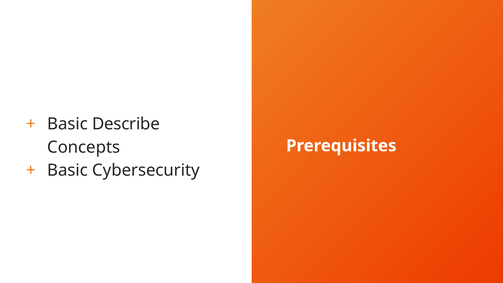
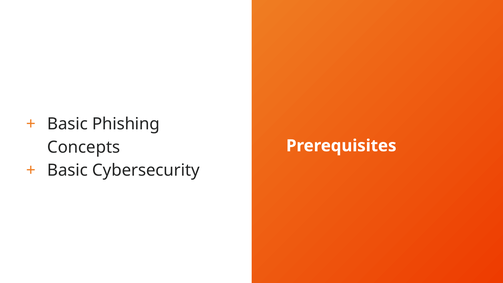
Describe: Describe -> Phishing (126, 124)
